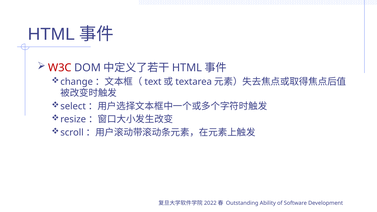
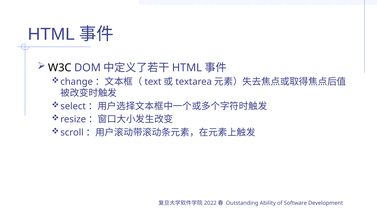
W3C colour: red -> black (60, 68)
